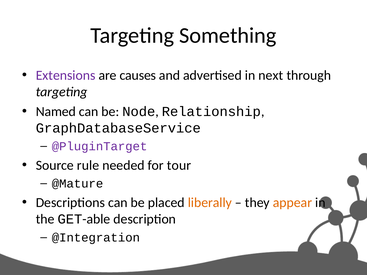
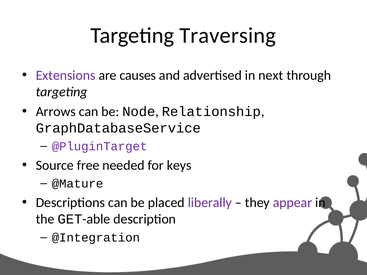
Something: Something -> Traversing (228, 36)
Named: Named -> Arrows (56, 112)
rule: rule -> free (88, 165)
tour: tour -> keys (179, 165)
liberally colour: orange -> purple (210, 203)
appear colour: orange -> purple (292, 203)
